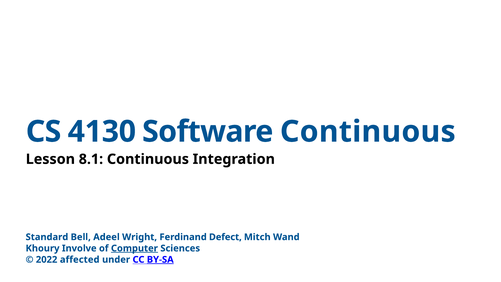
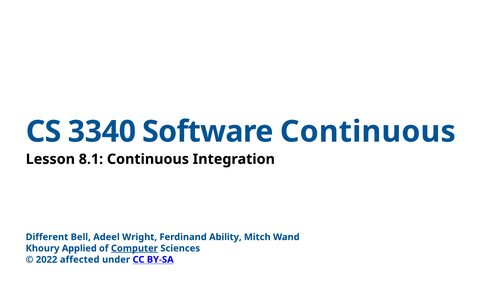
4130: 4130 -> 3340 (102, 132)
Standard: Standard -> Different (47, 237)
Defect: Defect -> Ability (225, 237)
Involve: Involve -> Applied (79, 248)
BY-SA underline: present -> none (160, 259)
